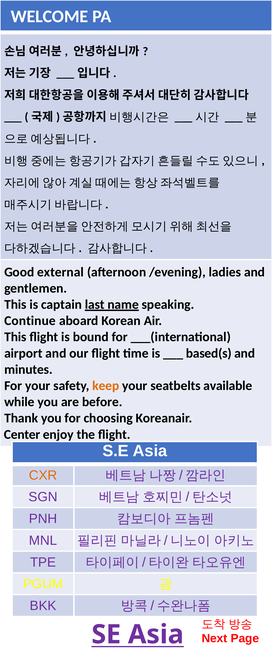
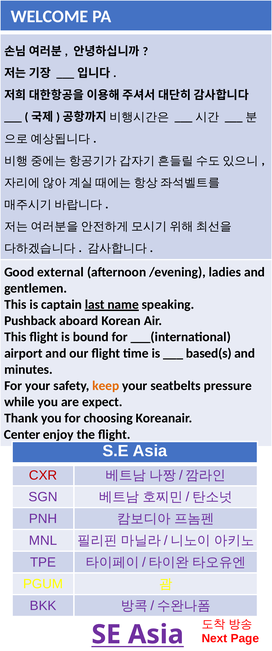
Continue: Continue -> Pushback (30, 321)
available: available -> pressure (228, 386)
before: before -> expect (102, 402)
CXR colour: orange -> red (43, 475)
